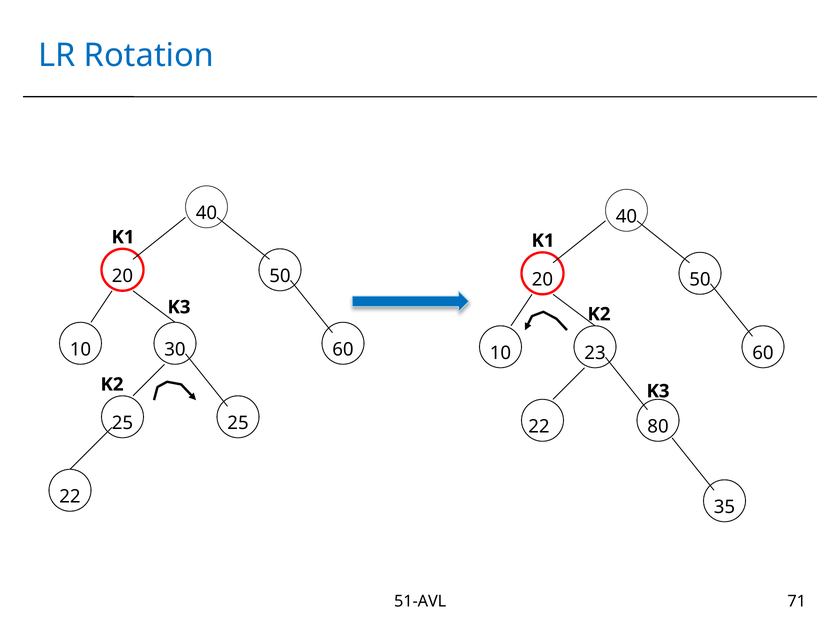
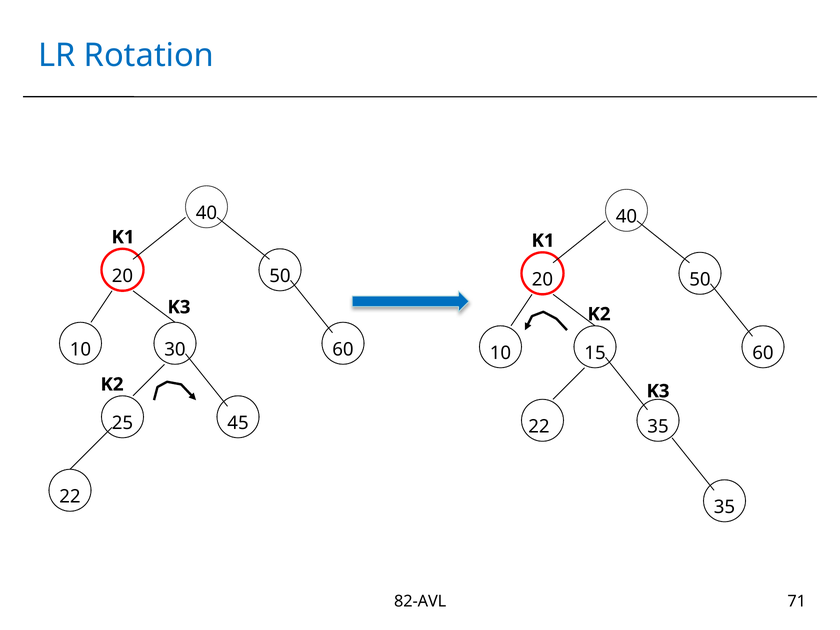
23: 23 -> 15 (595, 353)
25 25: 25 -> 45 (238, 423)
22 80: 80 -> 35 (658, 426)
51-AVL: 51-AVL -> 82-AVL (420, 601)
